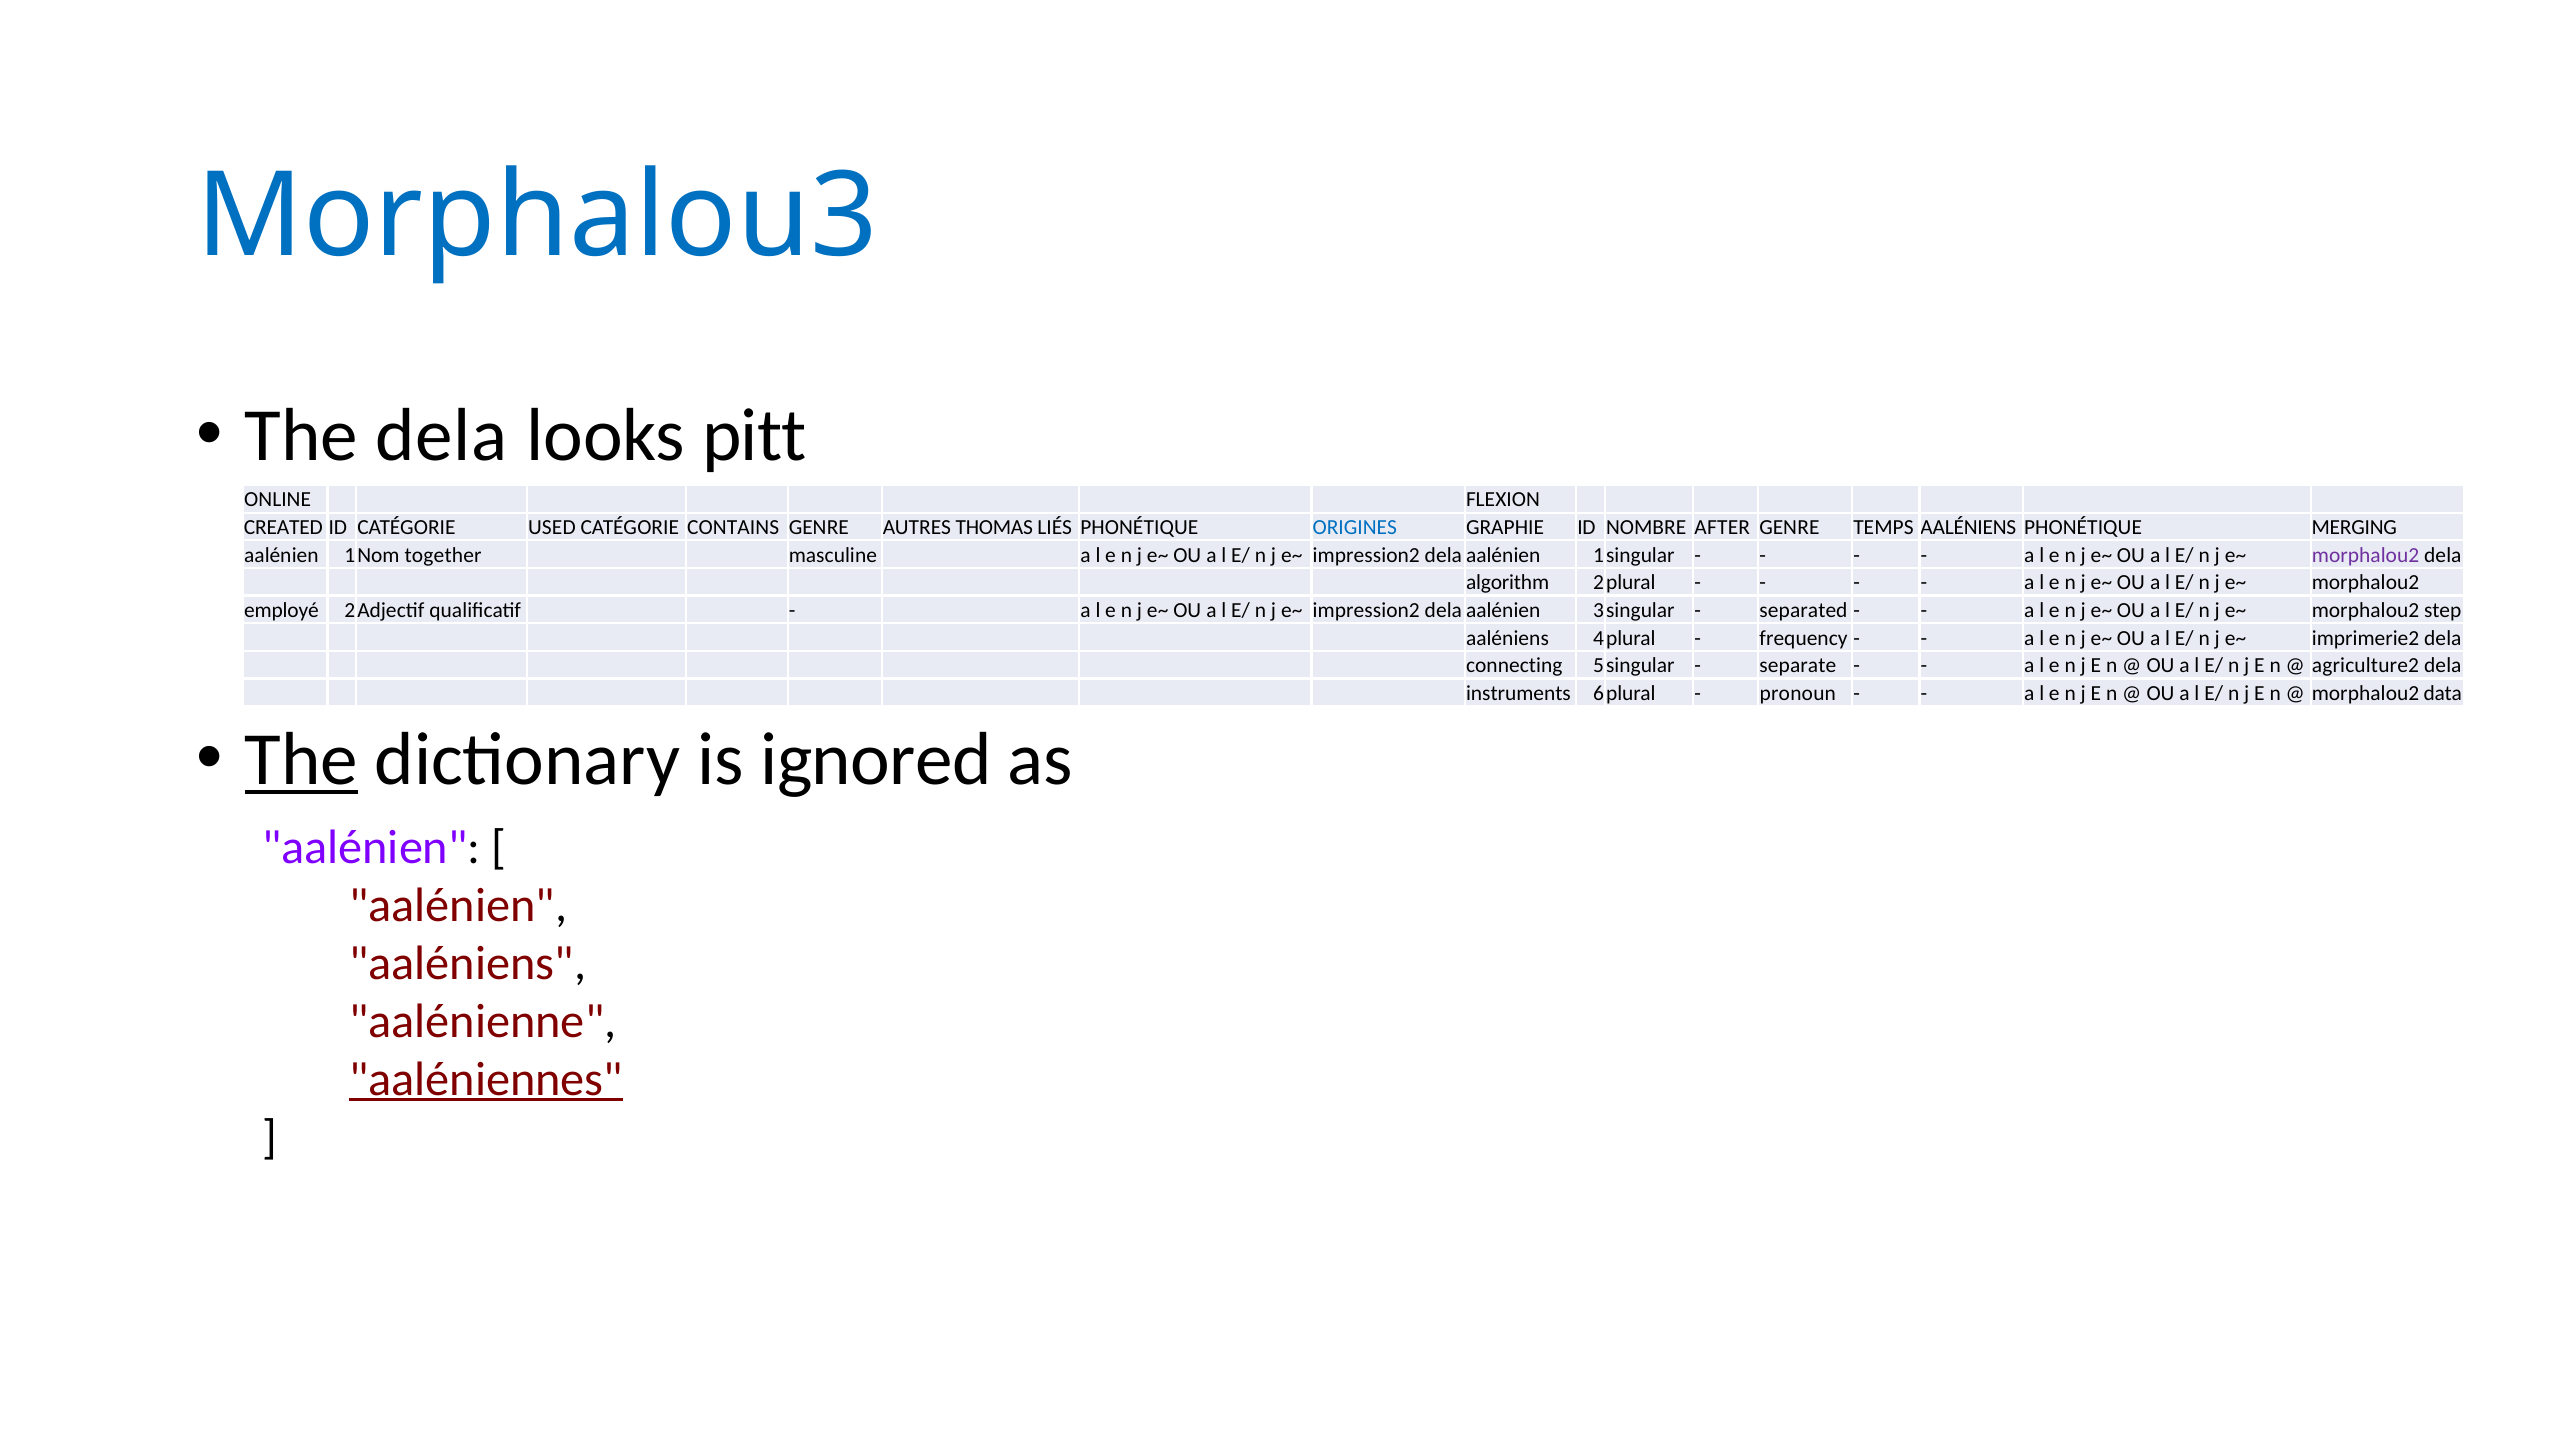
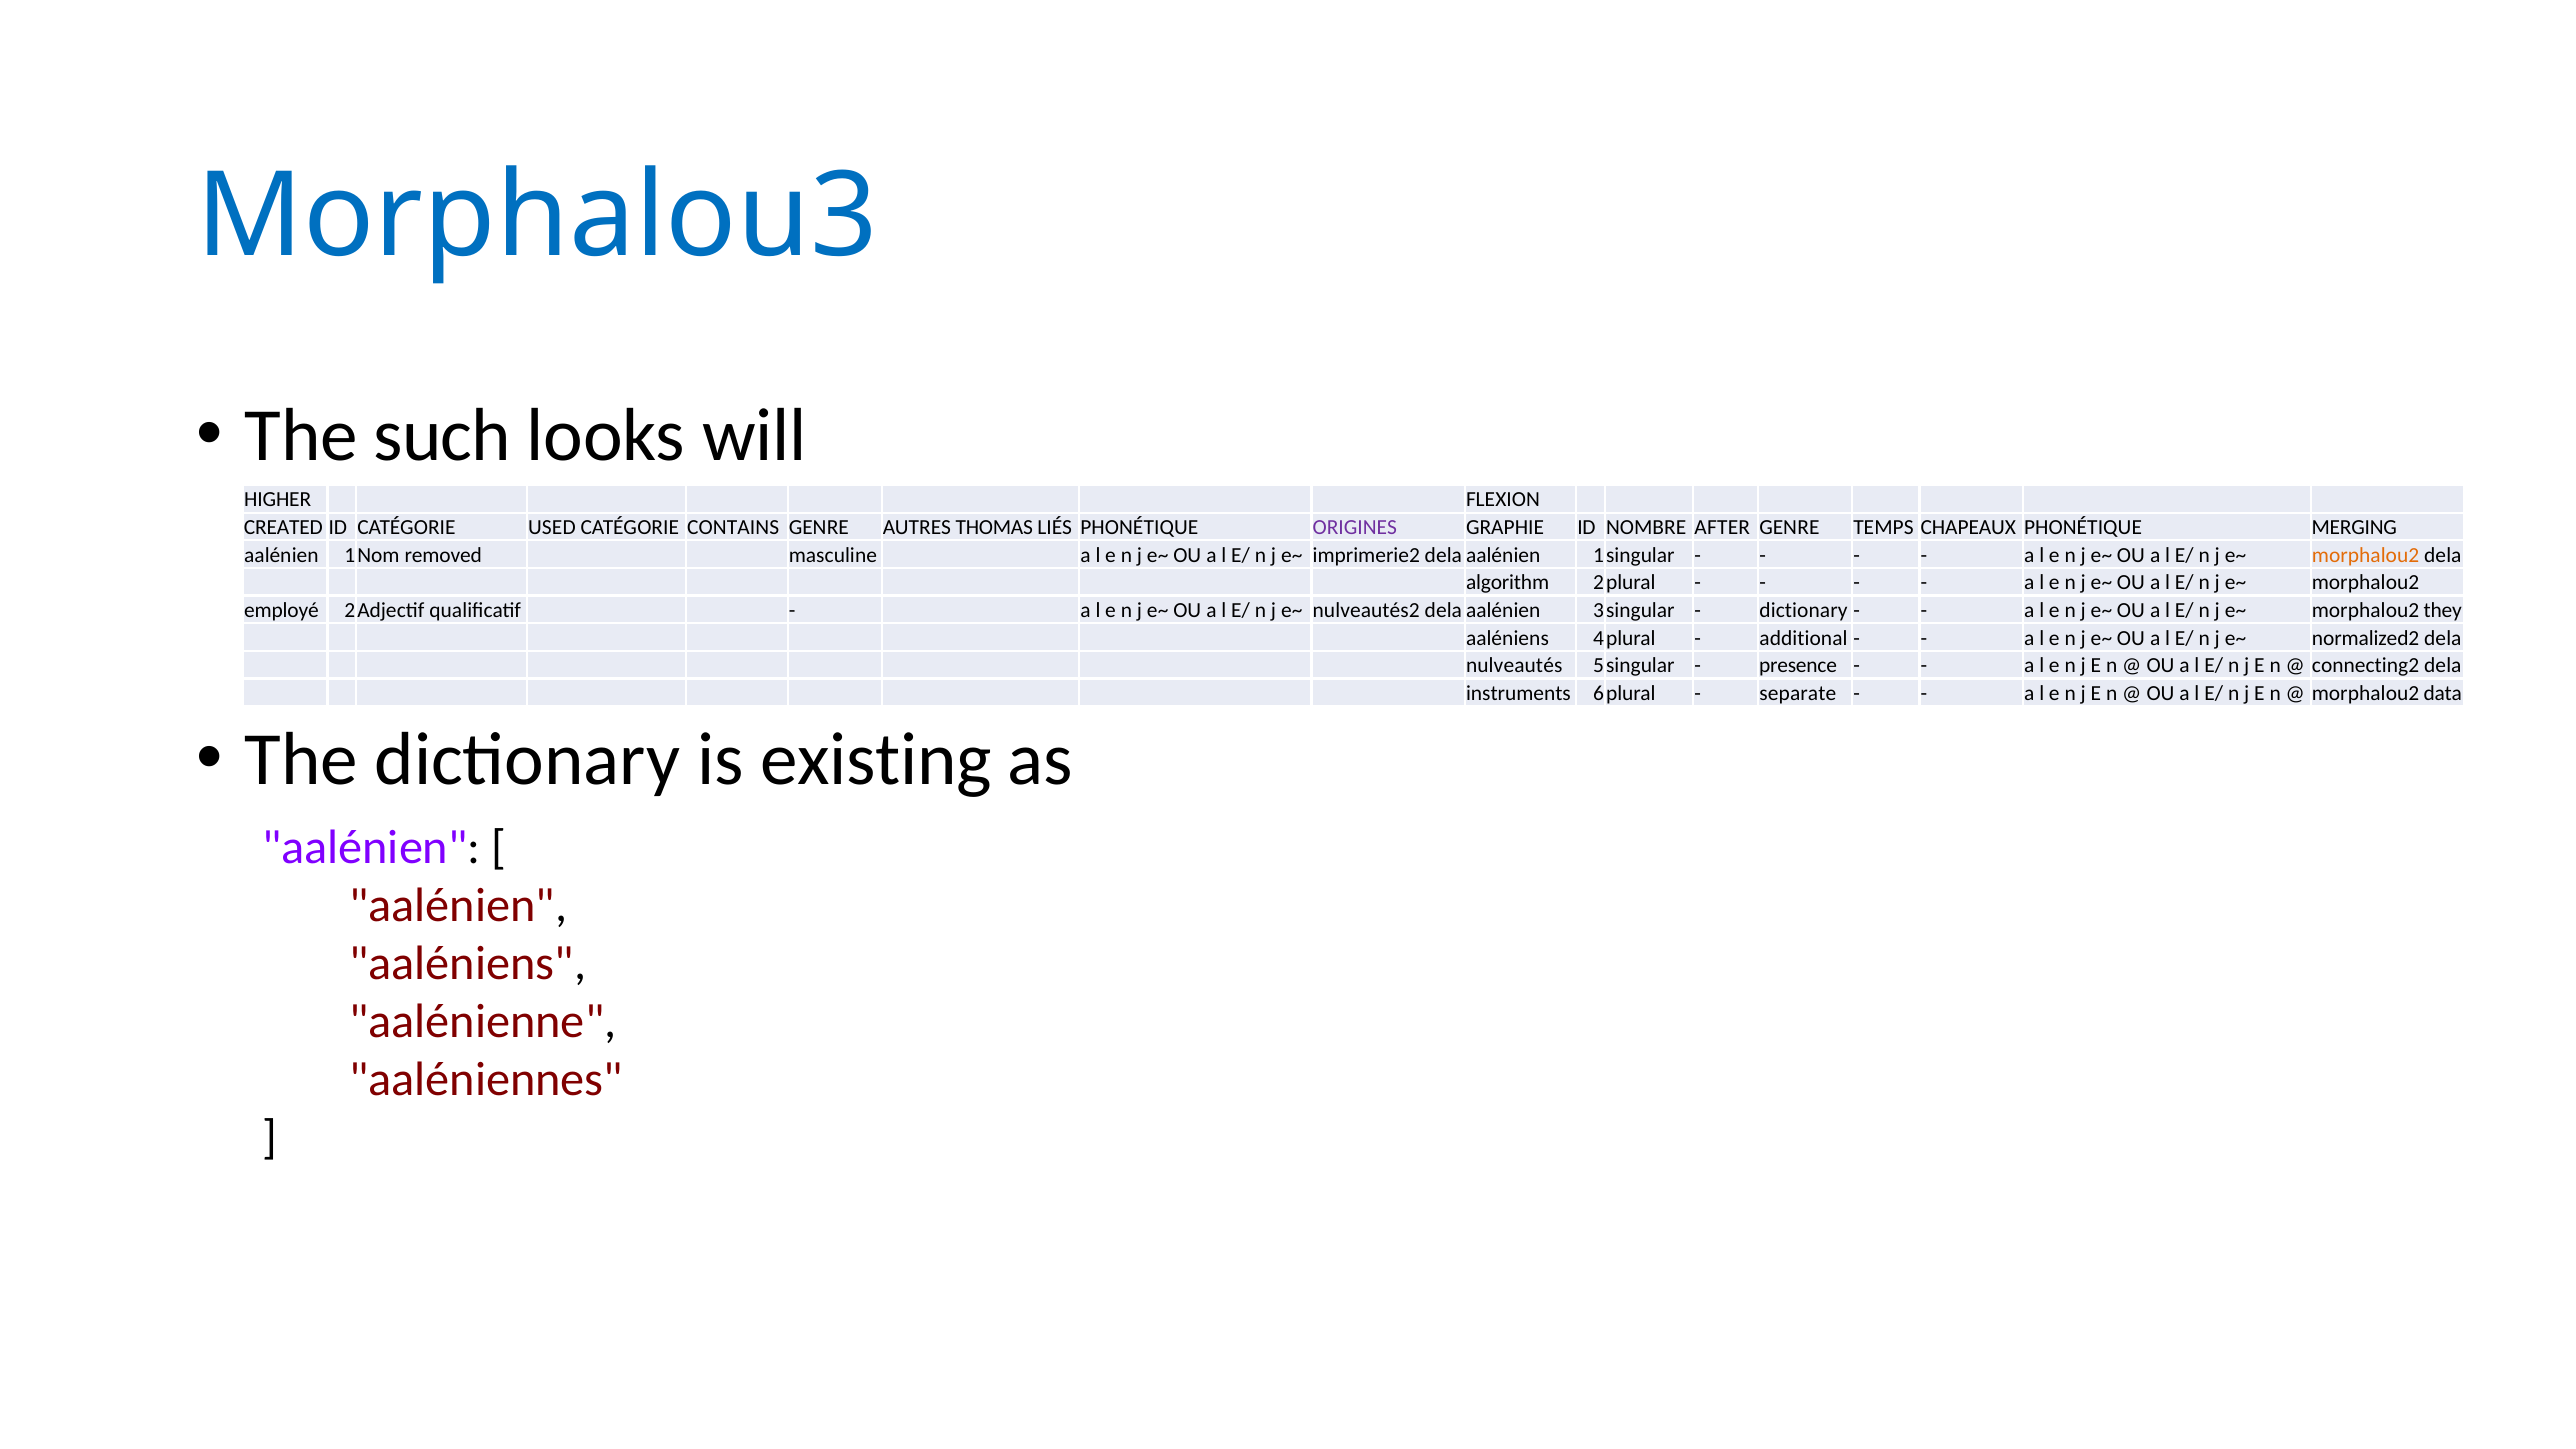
The dela: dela -> such (443, 436)
pitt: pitt -> will (754, 436)
ONLINE: ONLINE -> HIGHER (278, 500)
ORIGINES colour: blue -> purple (1355, 527)
TEMPS AALÉNIENS: AALÉNIENS -> CHAPEAUX (1968, 527)
together: together -> removed (443, 555)
impression2: impression2 -> imprimerie2 (1366, 555)
morphalou2 colour: purple -> orange (2366, 555)
impression2: impression2 -> nulveautés2 (1366, 610)
separated: separated -> dictionary (1803, 610)
step: step -> they (2443, 610)
frequency: frequency -> additional (1804, 638)
imprimerie2: imprimerie2 -> normalized2 (2366, 638)
connecting: connecting -> nulveautés (1514, 666)
separate: separate -> presence (1798, 666)
agriculture2: agriculture2 -> connecting2 (2366, 666)
pronoun: pronoun -> separate (1798, 693)
The underline: present -> none (301, 760)
ignored: ignored -> existing (876, 760)
aaléniennes underline: present -> none (486, 1079)
